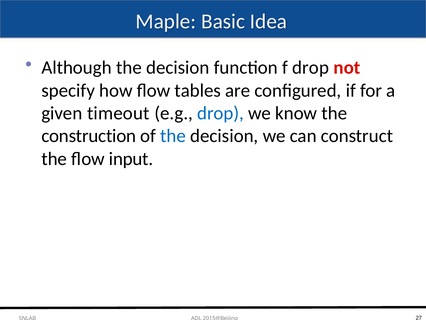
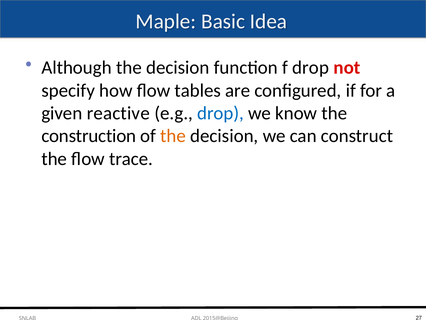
timeout: timeout -> reactive (118, 113)
the colour: blue -> orange (173, 136)
input: input -> trace (131, 159)
